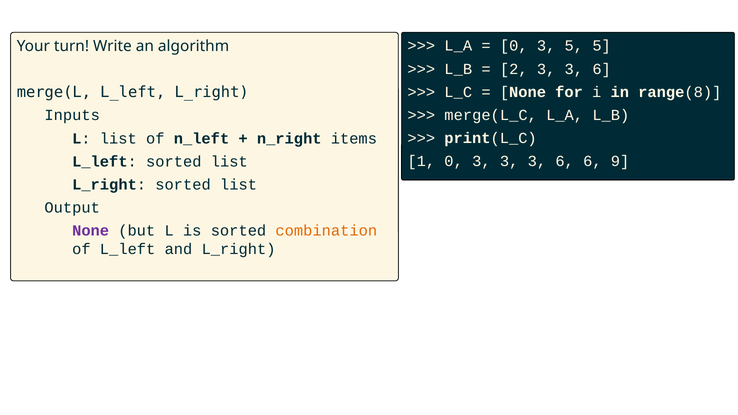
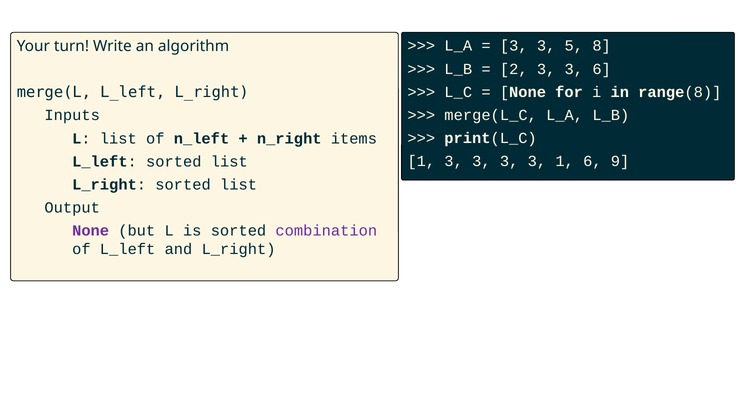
0: 0 -> 3 (514, 46)
5 5: 5 -> 8 (602, 46)
1 0: 0 -> 3 (454, 161)
3 3 3 6: 6 -> 1 (565, 161)
combination colour: orange -> purple (326, 231)
